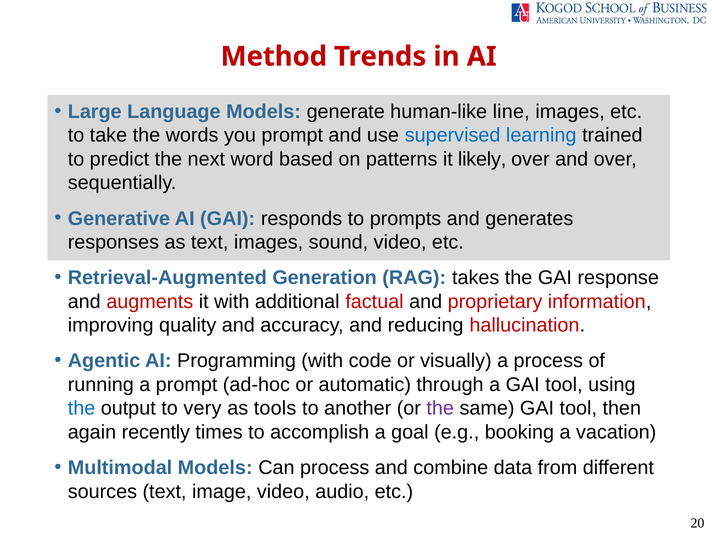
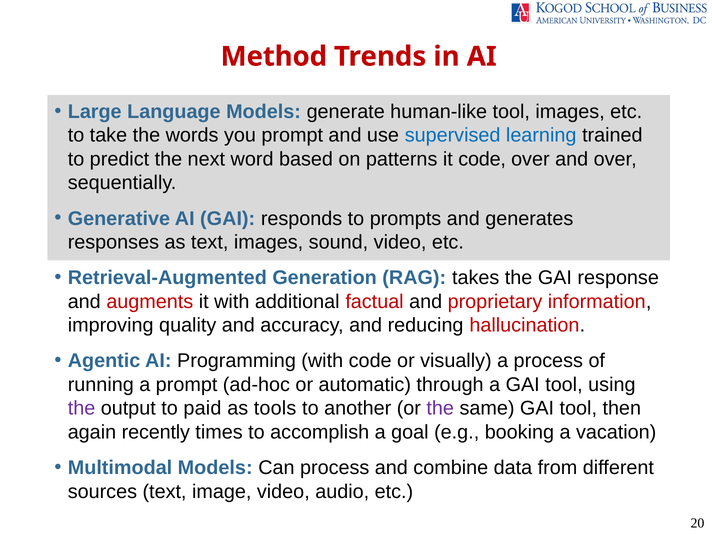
human-like line: line -> tool (511, 112)
it likely: likely -> code (482, 159)
the colour: blue -> purple (82, 408)
very: very -> paid (202, 408)
